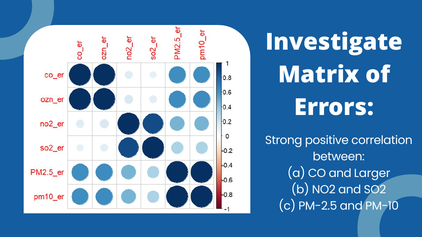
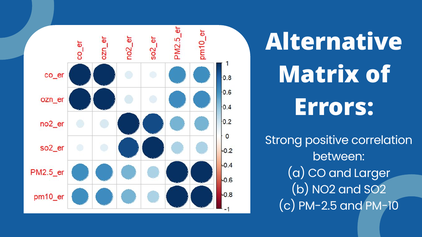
Investigate: Investigate -> Alternative (334, 42)
